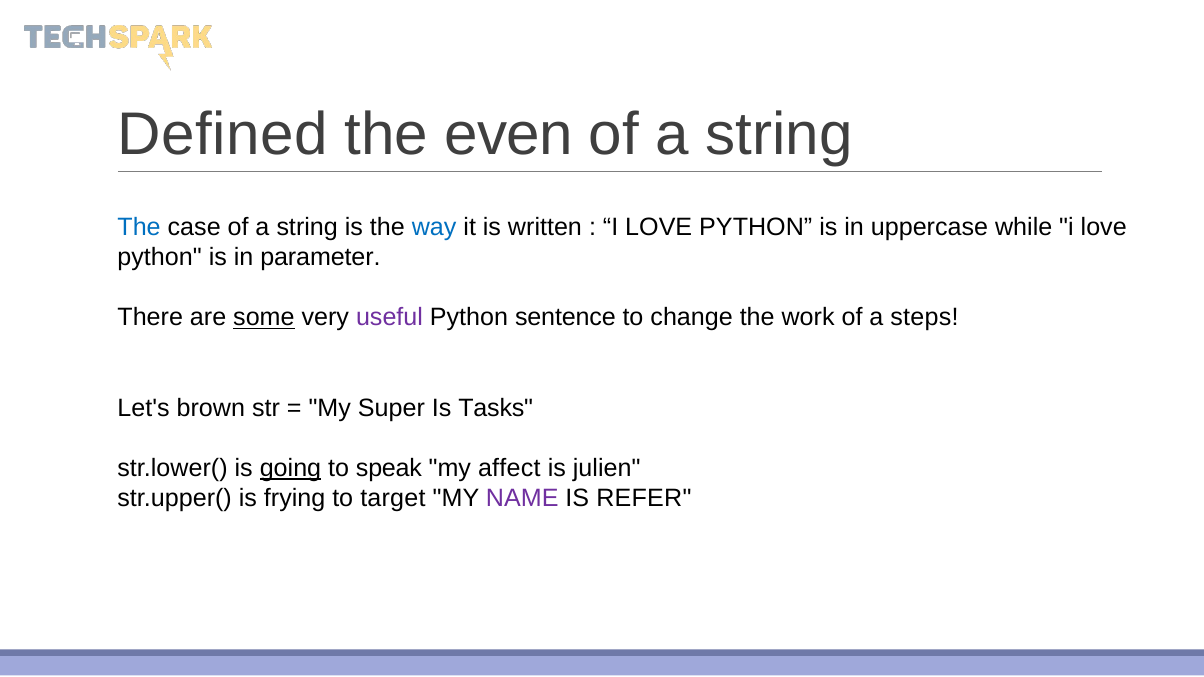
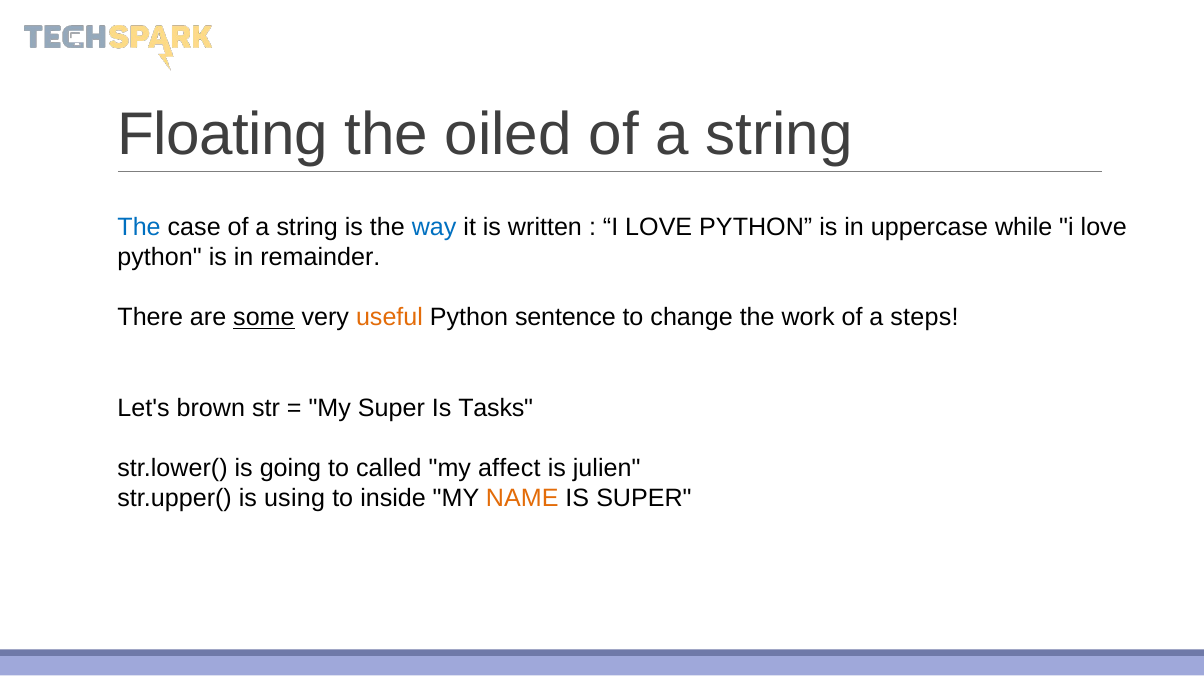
Defined: Defined -> Floating (223, 135)
even: even -> oiled (508, 135)
parameter: parameter -> remainder (320, 258)
useful colour: purple -> orange (389, 318)
going underline: present -> none (290, 468)
speak: speak -> called (389, 468)
frying: frying -> using (295, 498)
target: target -> inside (393, 498)
NAME colour: purple -> orange (522, 498)
IS REFER: REFER -> SUPER (644, 498)
